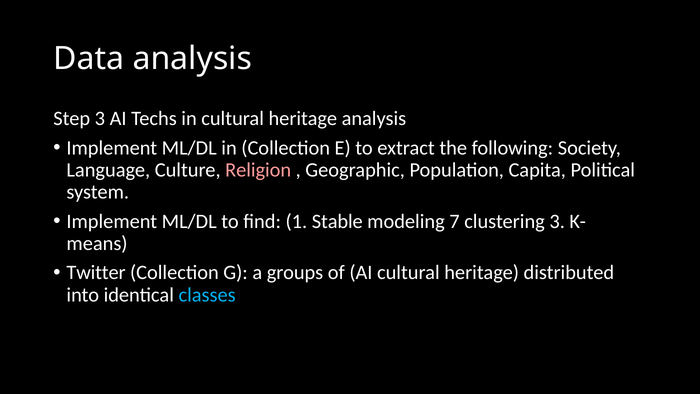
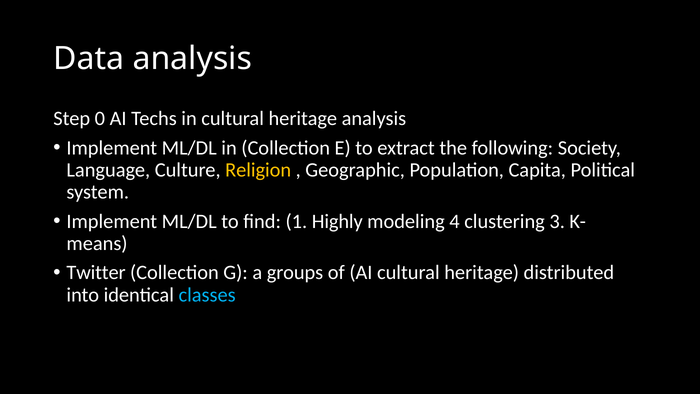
Step 3: 3 -> 0 (100, 118)
Religion colour: pink -> yellow (258, 170)
Stable: Stable -> Highly (337, 221)
7: 7 -> 4 (455, 221)
